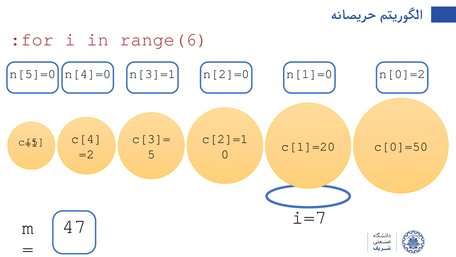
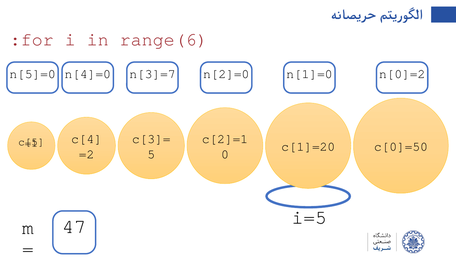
n[3]=1: n[3]=1 -> n[3]=7 (152, 74)
i=7: i=7 -> i=5 (309, 217)
